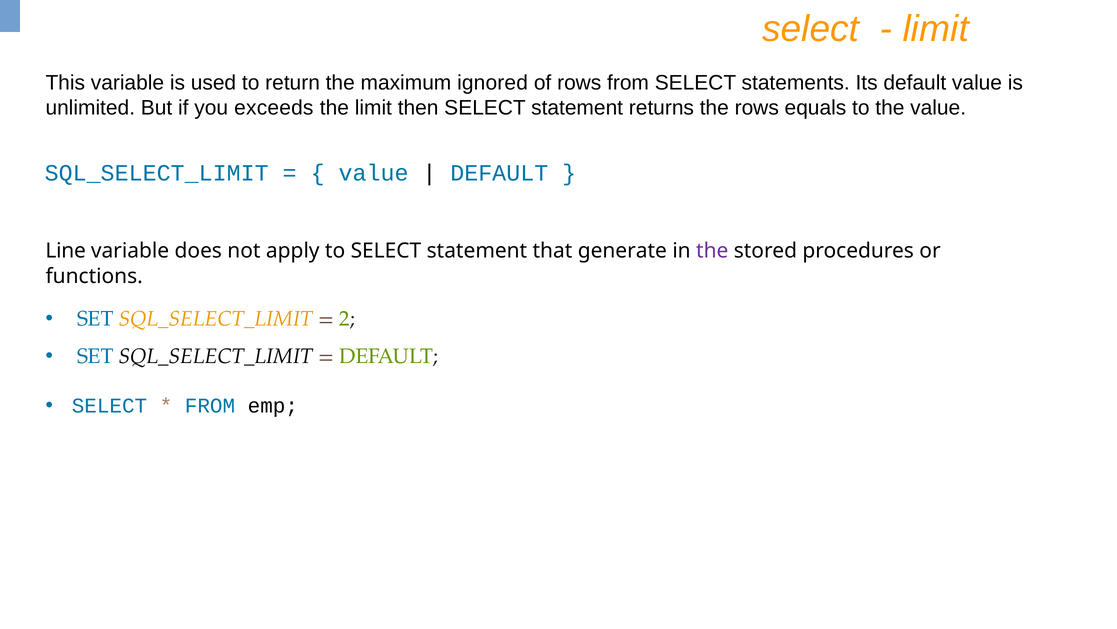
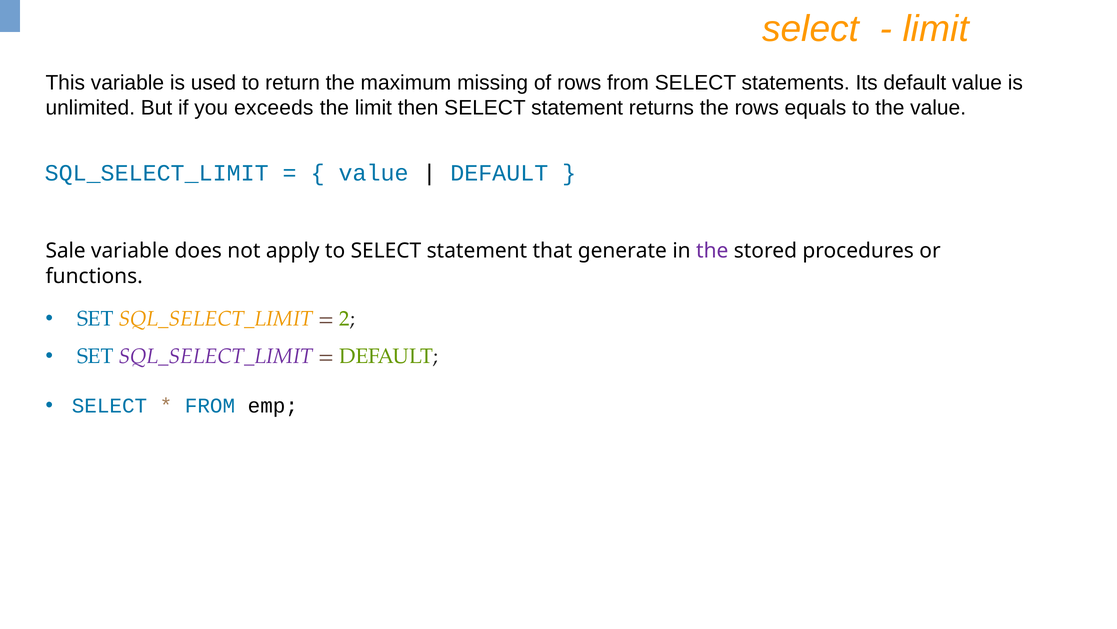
ignored: ignored -> missing (493, 83)
Line: Line -> Sale (66, 251)
SQL_SELECT_LIMIT colour: black -> purple (216, 356)
